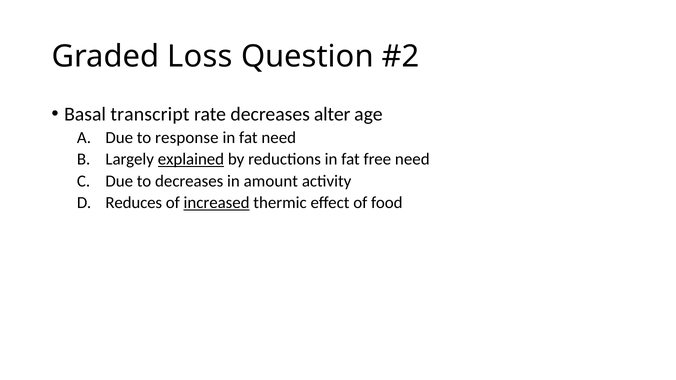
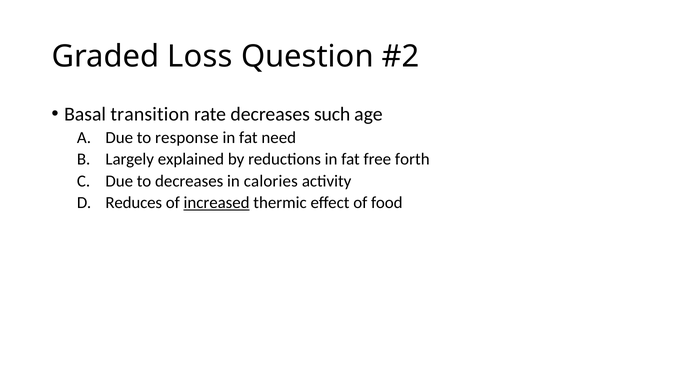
transcript: transcript -> transition (150, 114)
alter: alter -> such (332, 114)
explained underline: present -> none (191, 159)
free need: need -> forth (412, 159)
amount: amount -> calories (271, 181)
